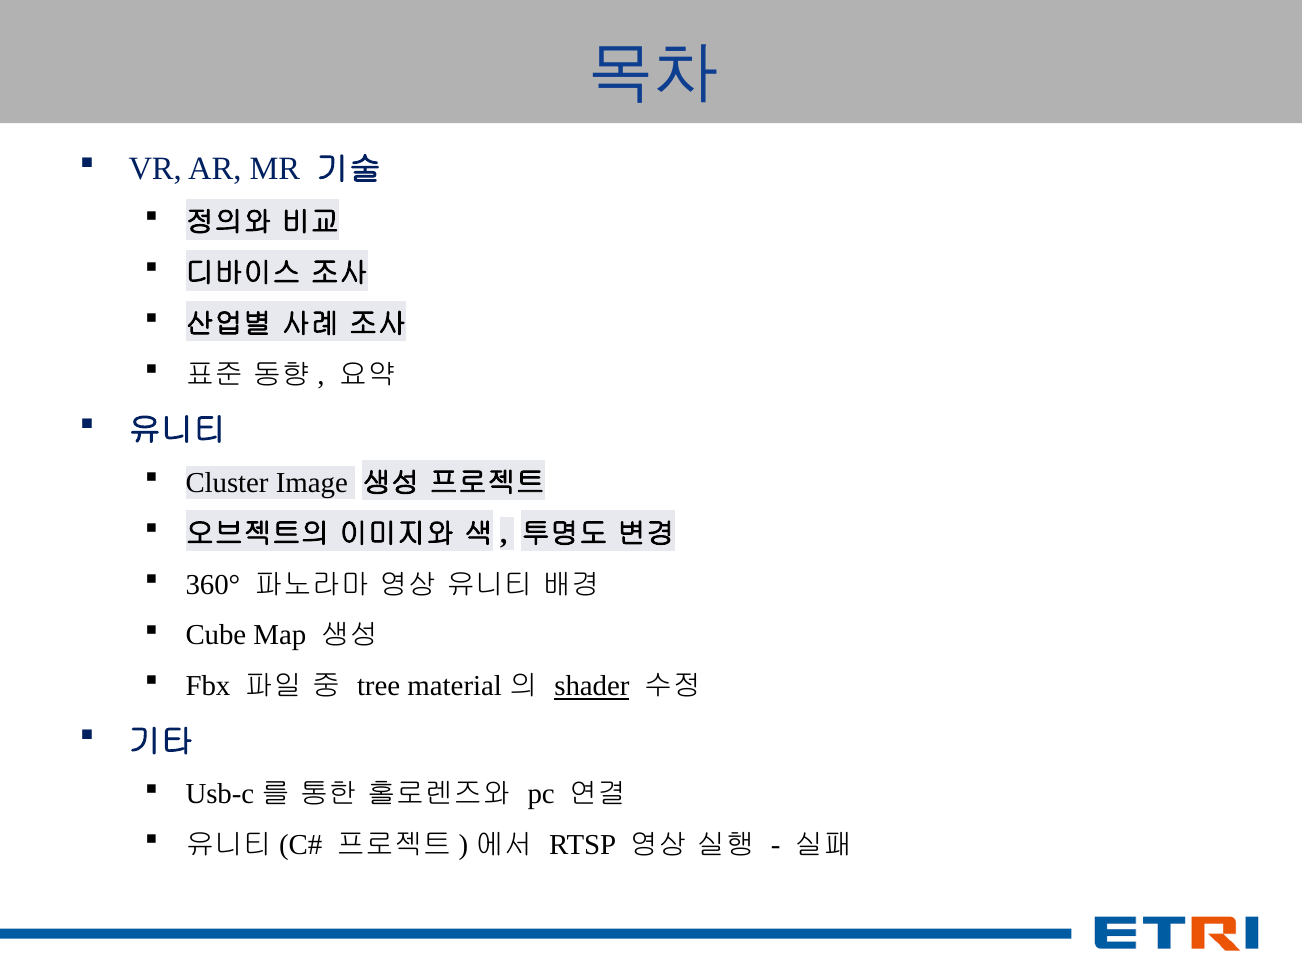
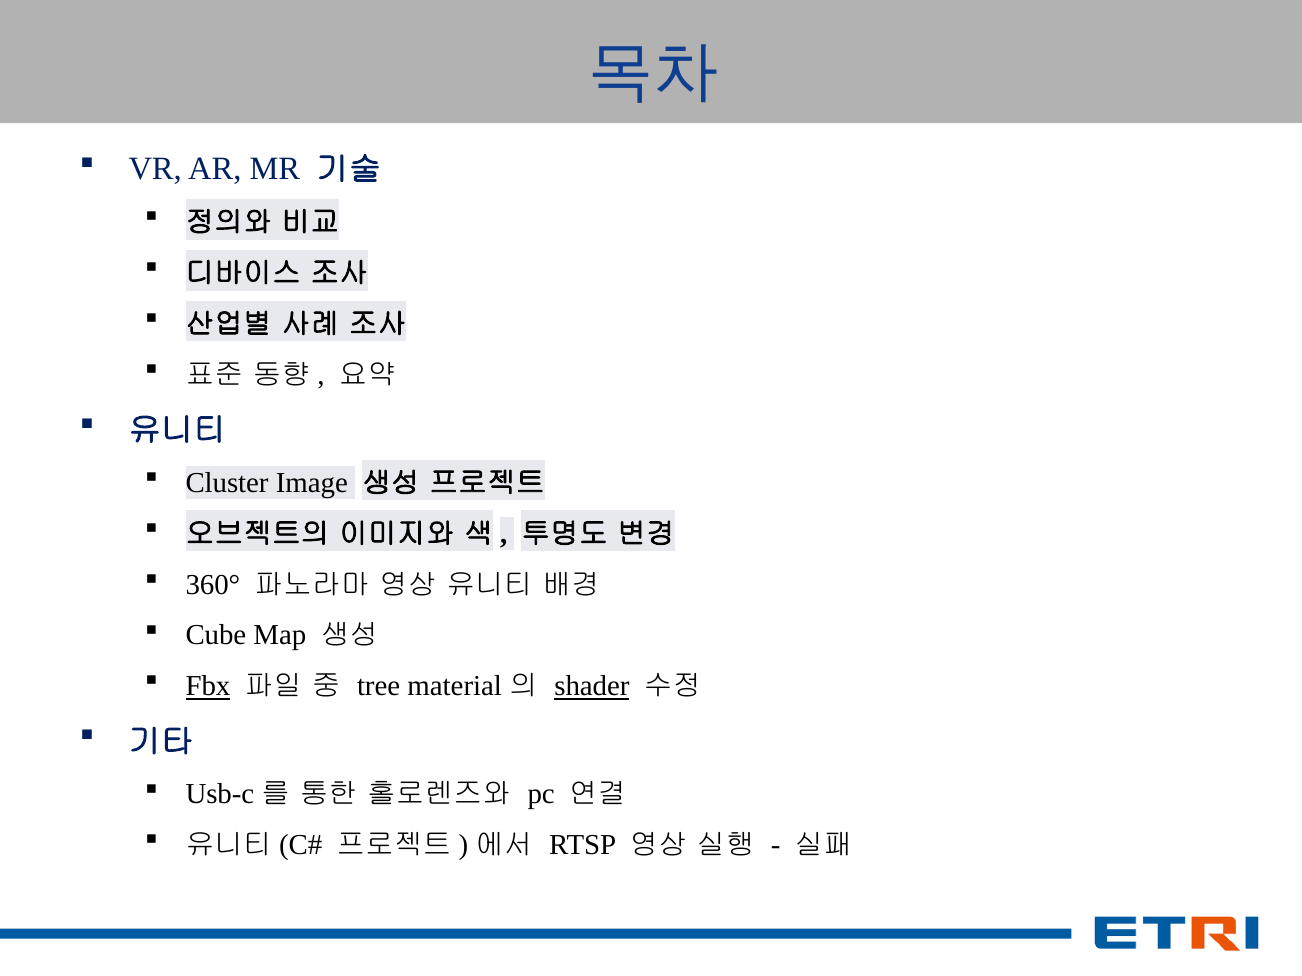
Fbx underline: none -> present (208, 687)
